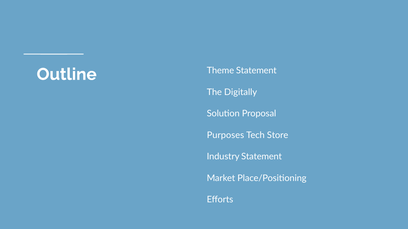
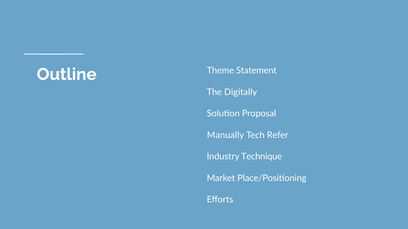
Purposes: Purposes -> Manually (225, 135)
Store: Store -> Refer (278, 135)
Industry Statement: Statement -> Technique (262, 157)
